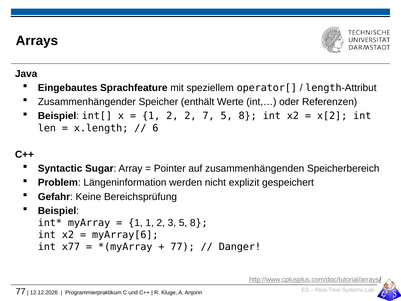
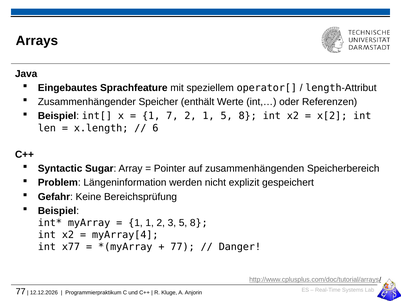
2: 2 -> 7 (172, 116)
2 7: 7 -> 1 (208, 116)
myArray[6: myArray[6 -> myArray[4 (125, 235)
